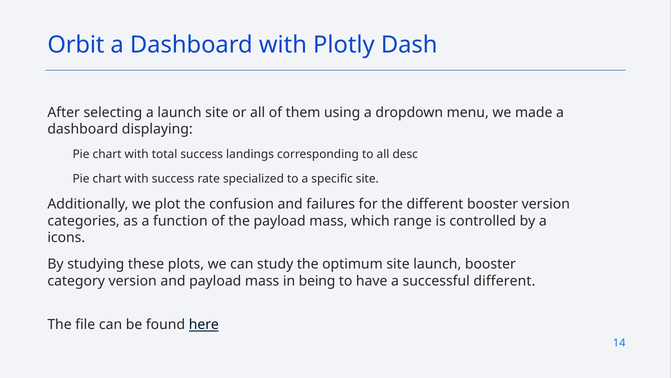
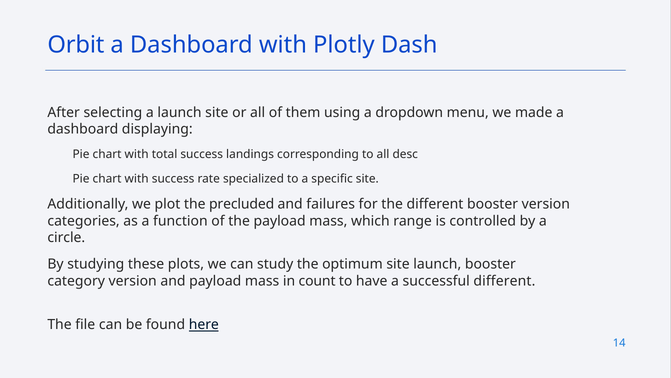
confusion: confusion -> precluded (242, 204)
icons: icons -> circle (66, 237)
being: being -> count (317, 281)
